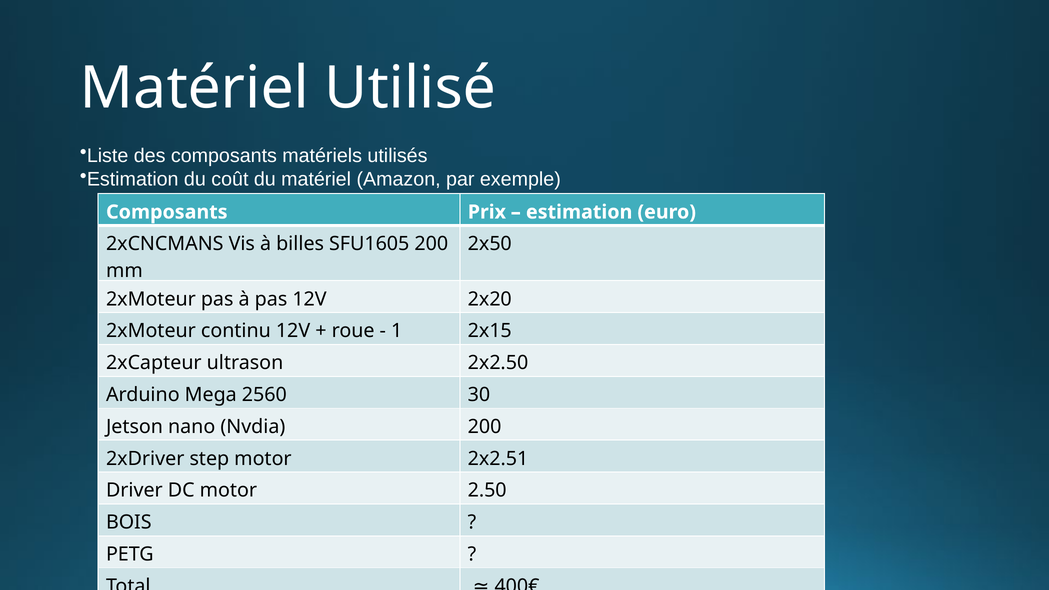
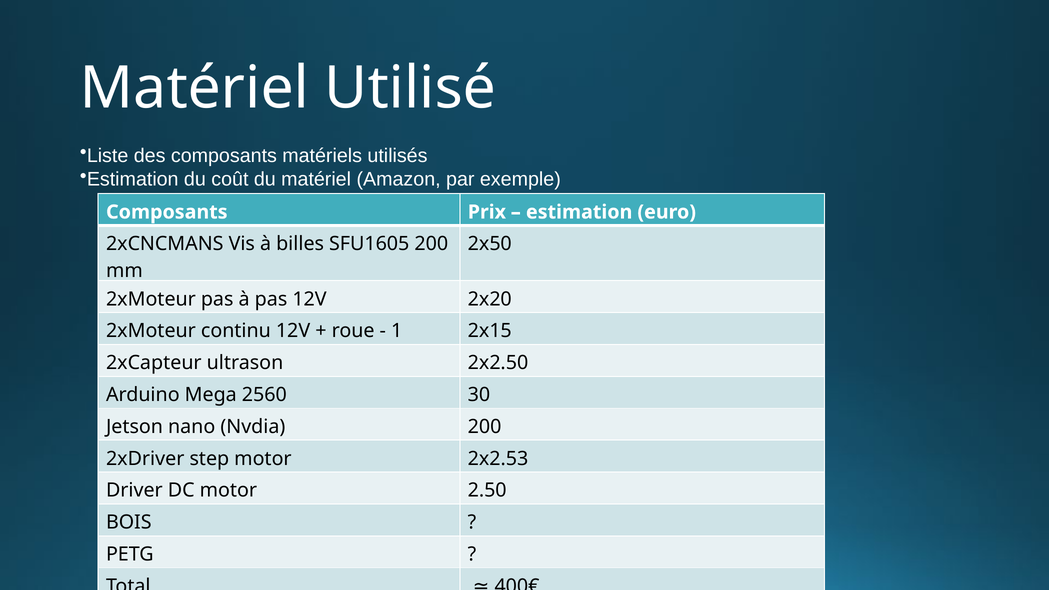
2x2.51: 2x2.51 -> 2x2.53 (498, 459)
